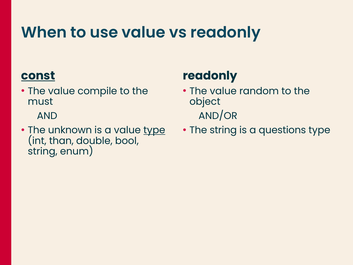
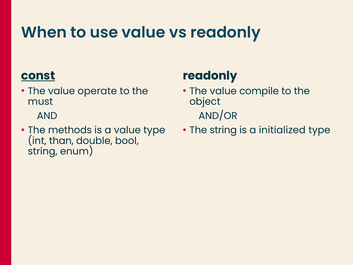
compile: compile -> operate (97, 91)
random: random -> compile (259, 91)
unknown: unknown -> methods (70, 130)
type underline: present -> none (154, 130)
questions: questions -> initialized (282, 130)
